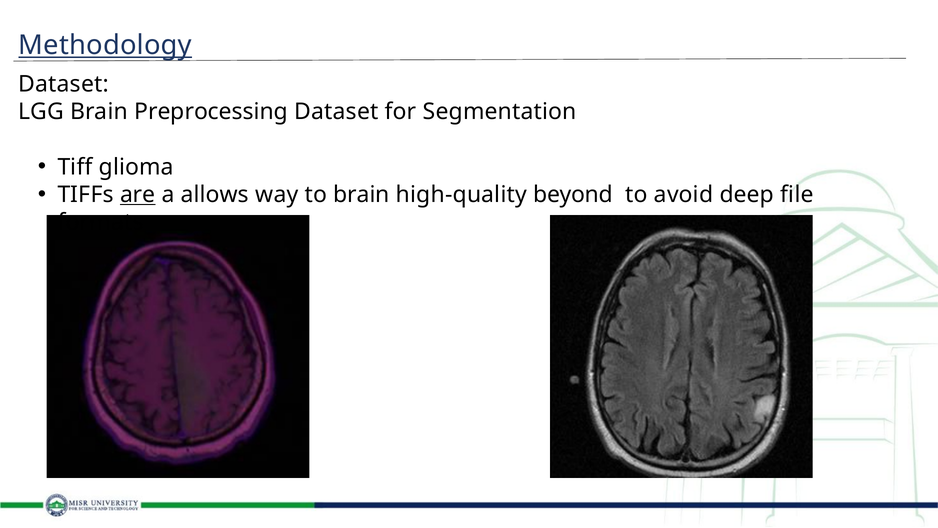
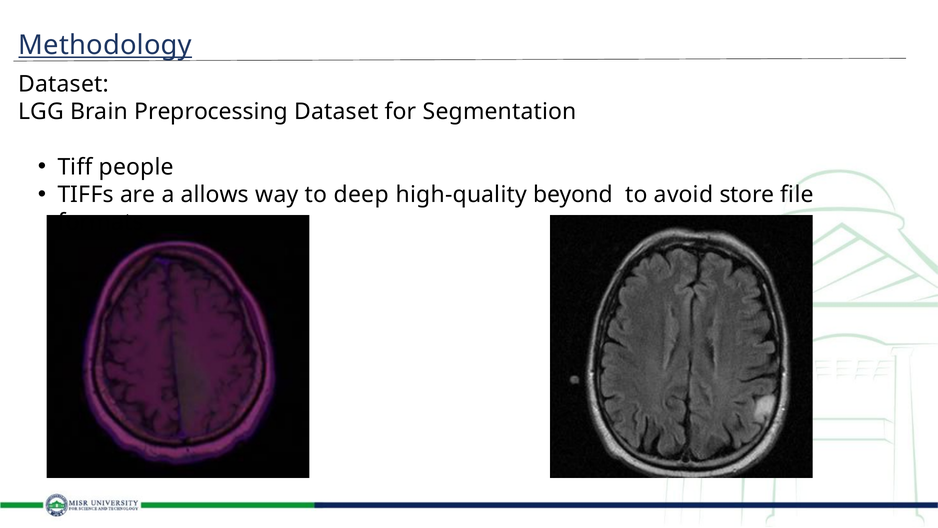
glioma: glioma -> people (136, 167)
are underline: present -> none (138, 195)
to brain: brain -> deep (361, 195)
deep: deep -> store (747, 195)
